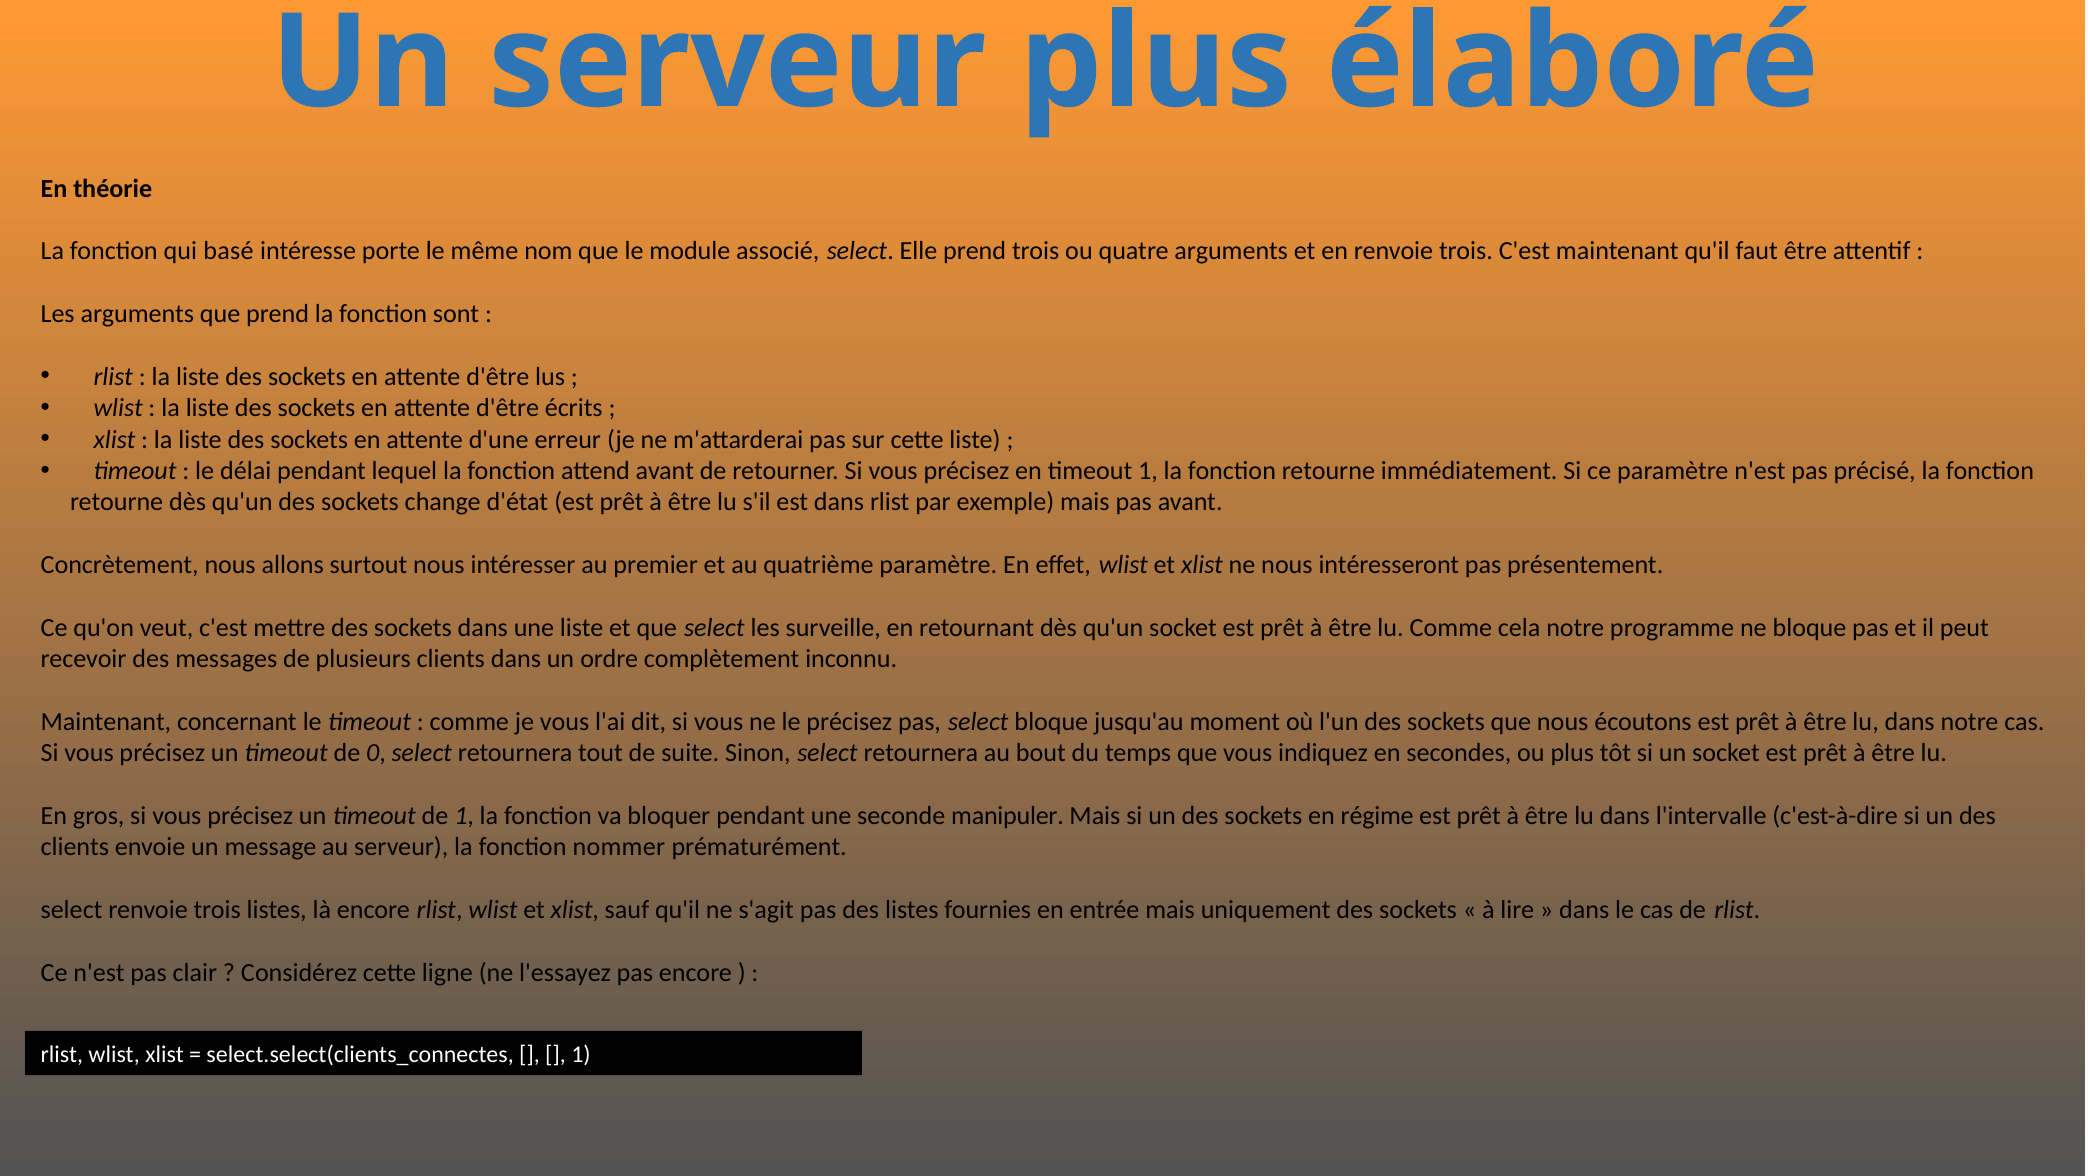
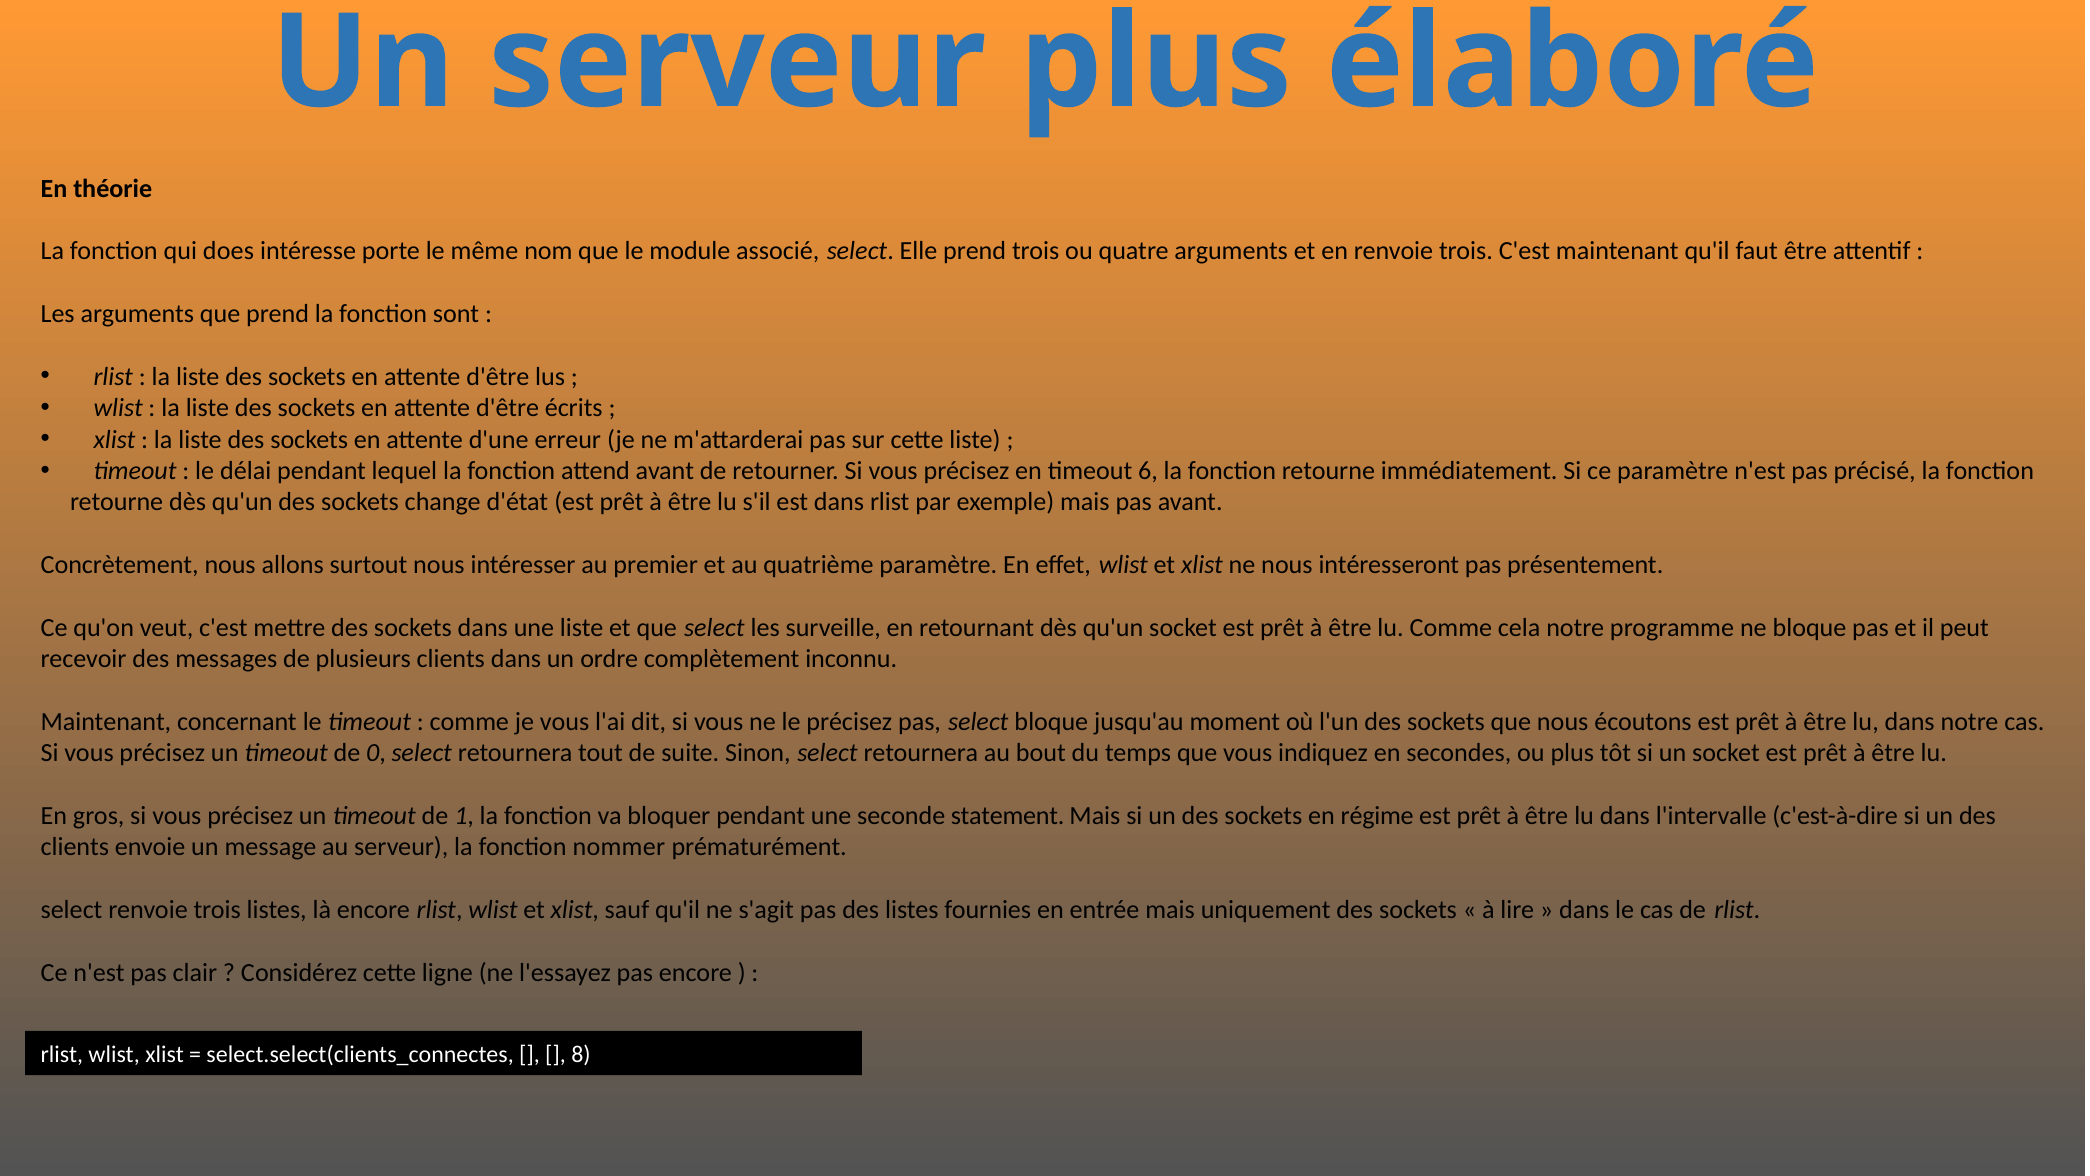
basé: basé -> does (228, 251)
timeout 1: 1 -> 6 (1148, 471)
manipuler: manipuler -> statement (1008, 816)
1: 1 -> 8 (581, 1054)
